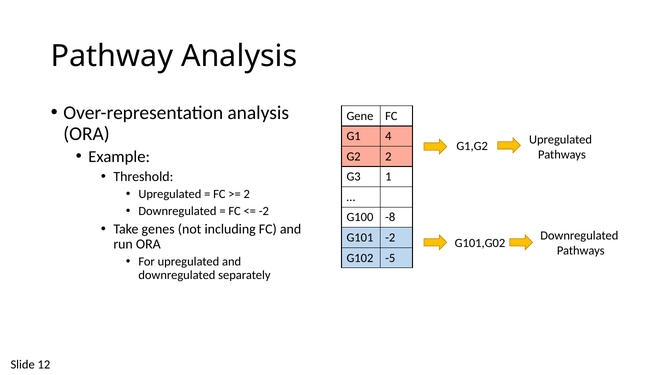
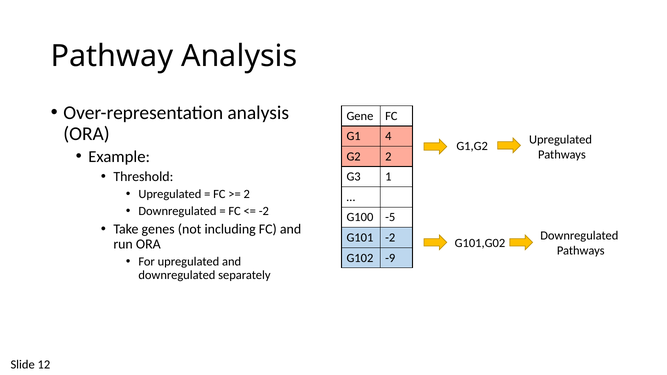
-8: -8 -> -5 (390, 217)
-5: -5 -> -9 (390, 258)
